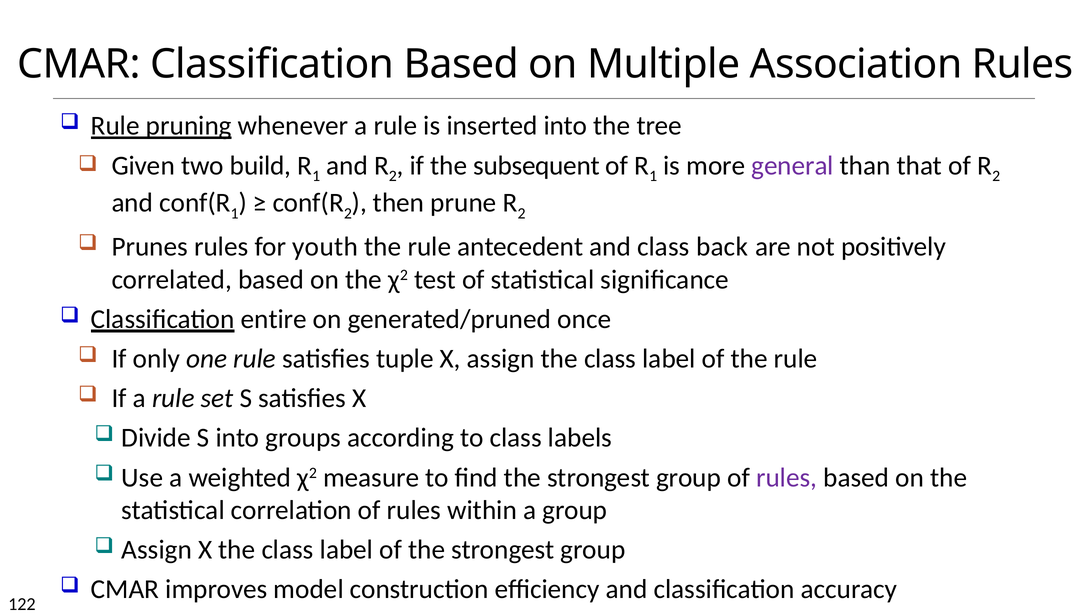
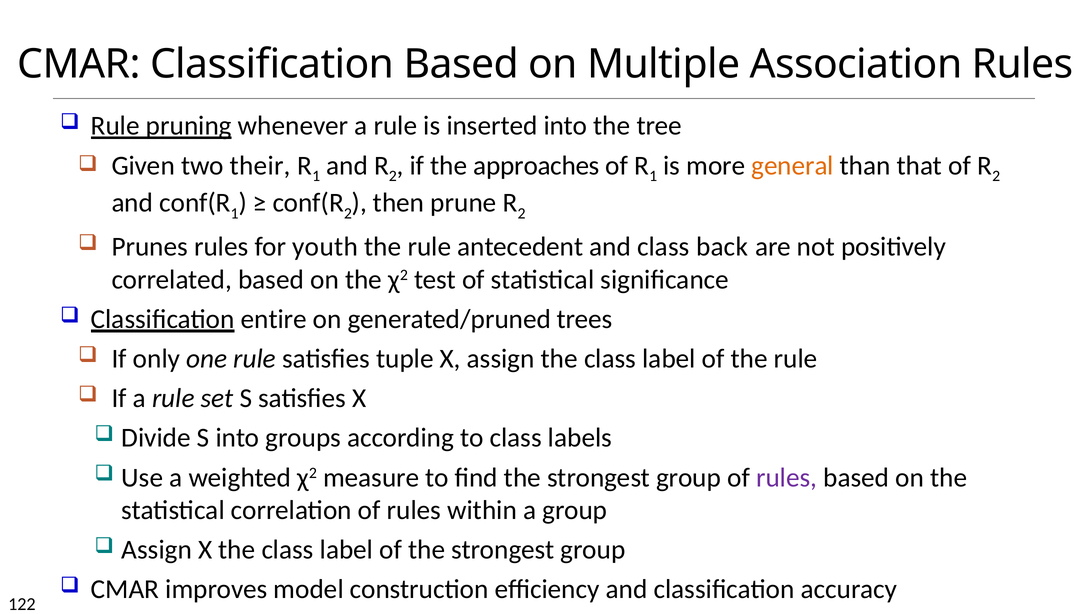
build: build -> their (260, 165)
subsequent: subsequent -> approaches (537, 165)
general colour: purple -> orange (793, 165)
once: once -> trees (585, 319)
